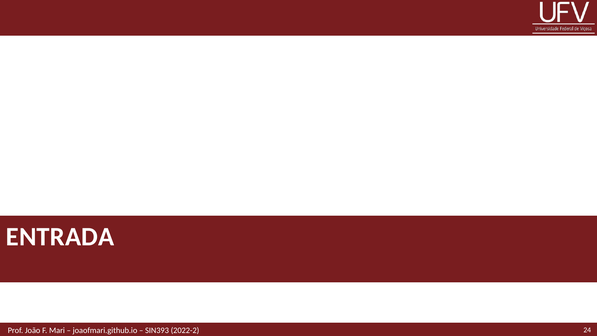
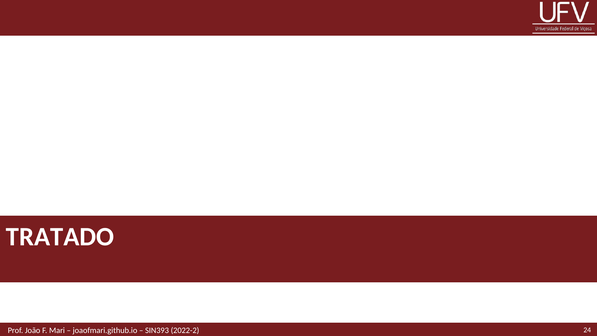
ENTRADA: ENTRADA -> TRATADO (60, 237)
